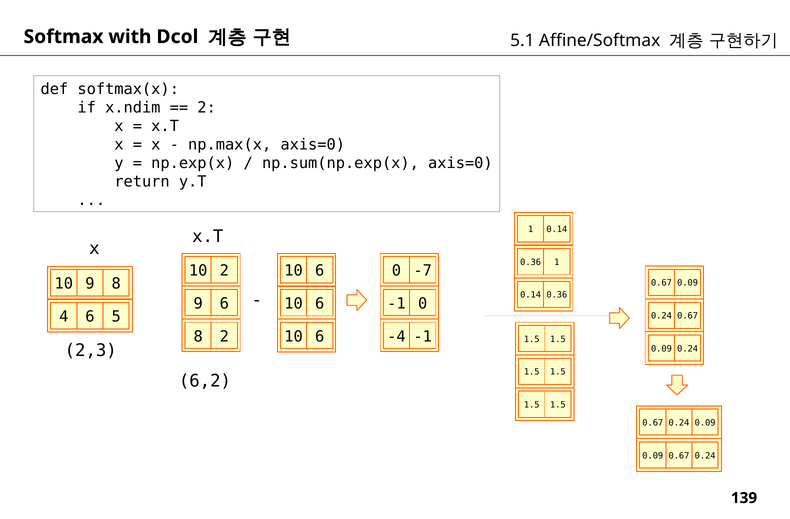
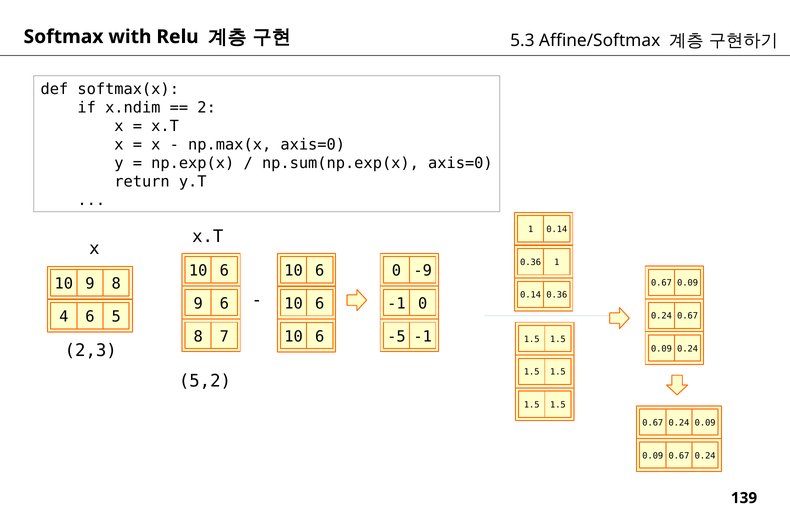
Dcol: Dcol -> Relu (178, 37)
5.1: 5.1 -> 5.3 (522, 40)
2: 2 -> 6 (224, 271)
-7: -7 -> -9 (423, 271)
8 2: 2 -> 7 (224, 336)
-4: -4 -> -5 (396, 336)
6,2: 6,2 -> 5,2 (205, 381)
